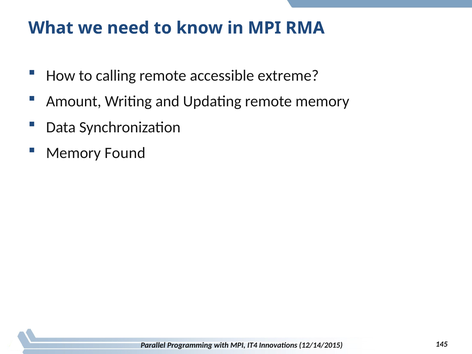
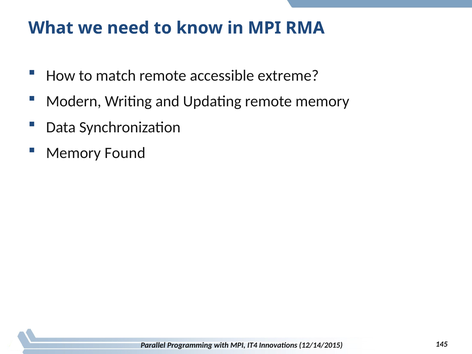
calling: calling -> match (116, 76)
Amount: Amount -> Modern (74, 101)
